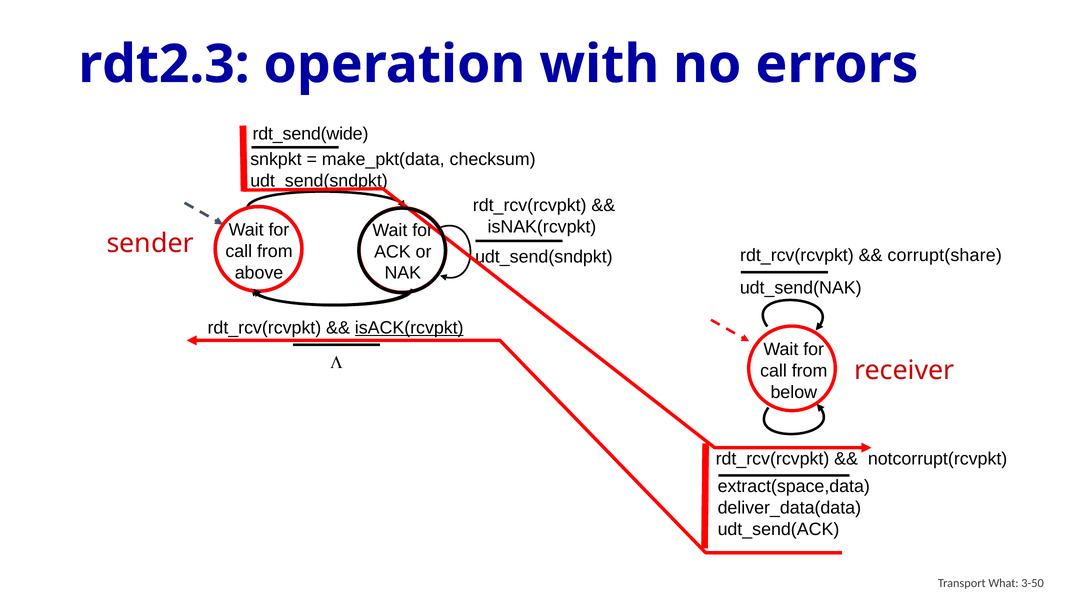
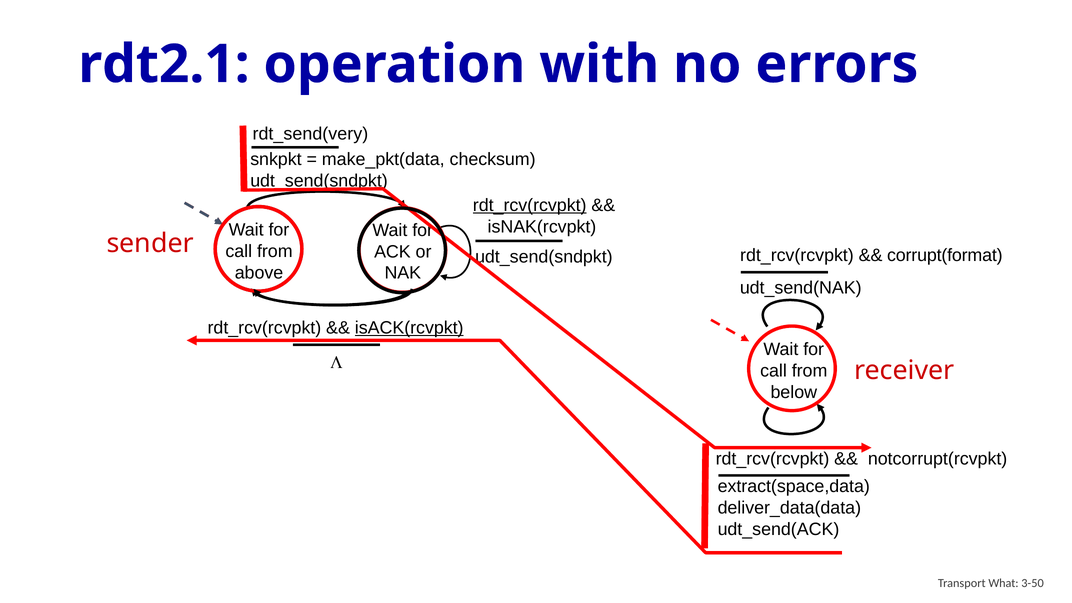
rdt2.3: rdt2.3 -> rdt2.1 (164, 64)
rdt_send(wide: rdt_send(wide -> rdt_send(very (310, 134)
rdt_rcv(rcvpkt underline: none -> present (530, 205)
corrupt(share: corrupt(share -> corrupt(format (945, 255)
